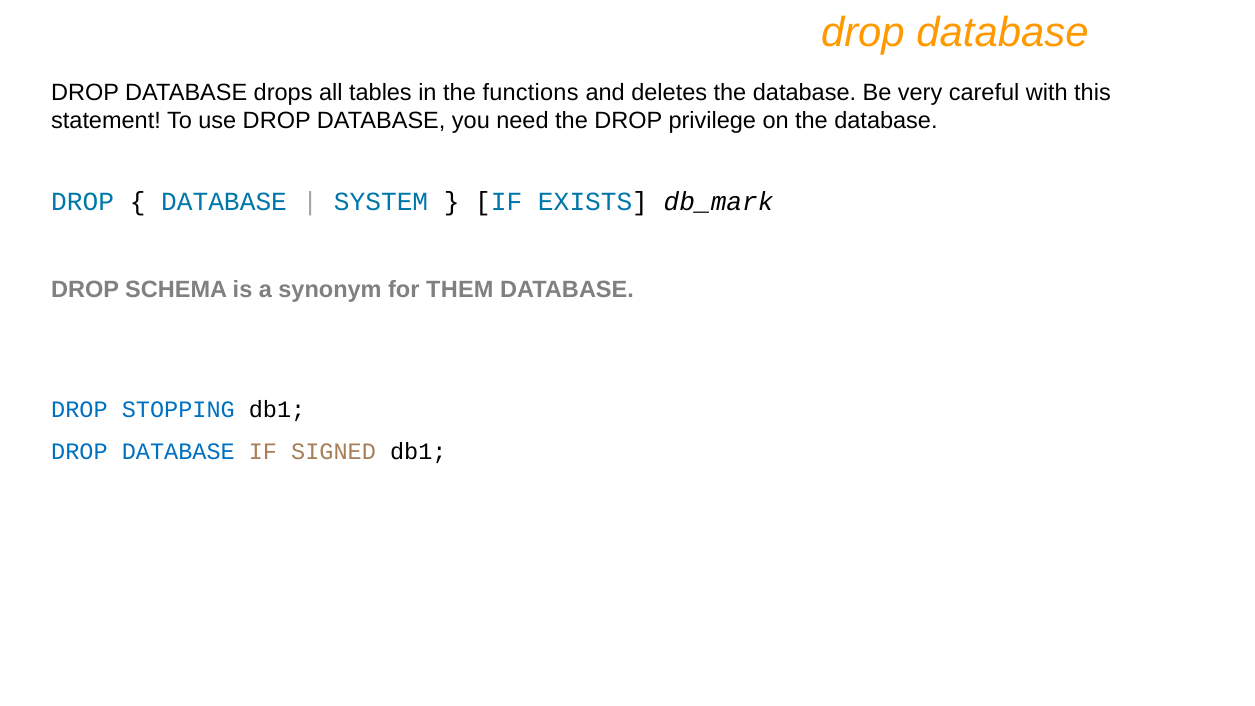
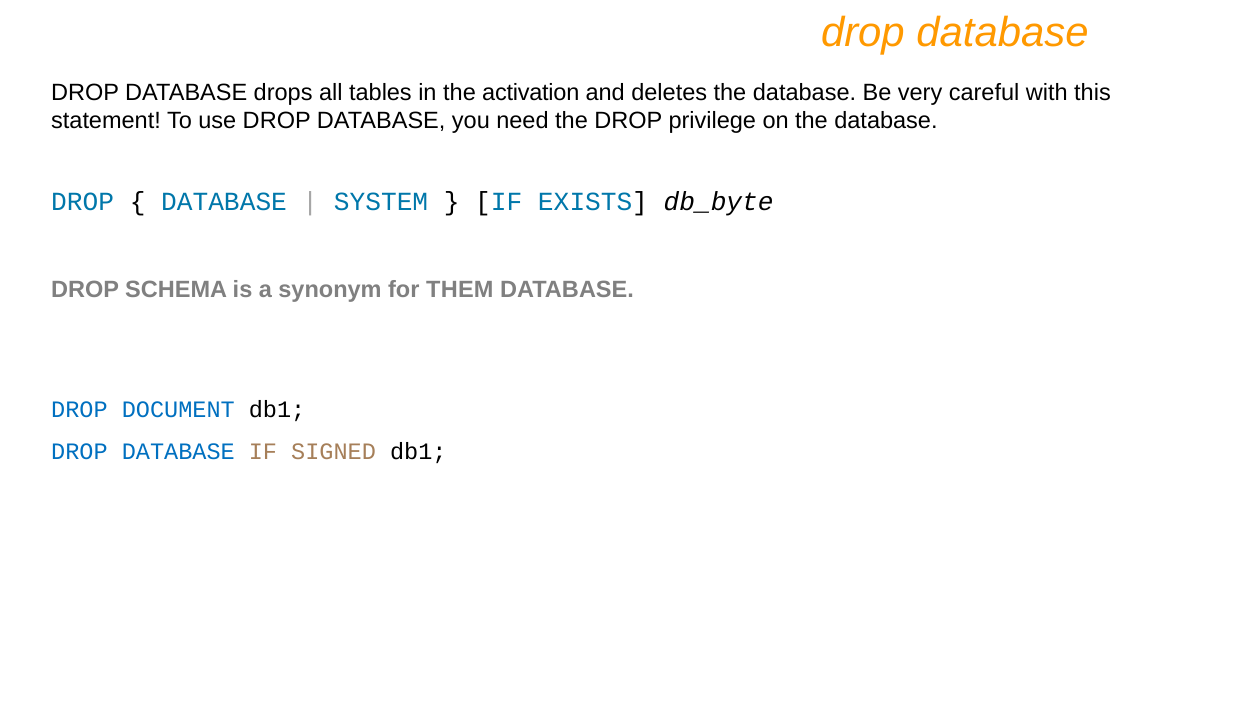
functions: functions -> activation (531, 93)
db_mark: db_mark -> db_byte (719, 202)
STOPPING: STOPPING -> DOCUMENT (178, 410)
